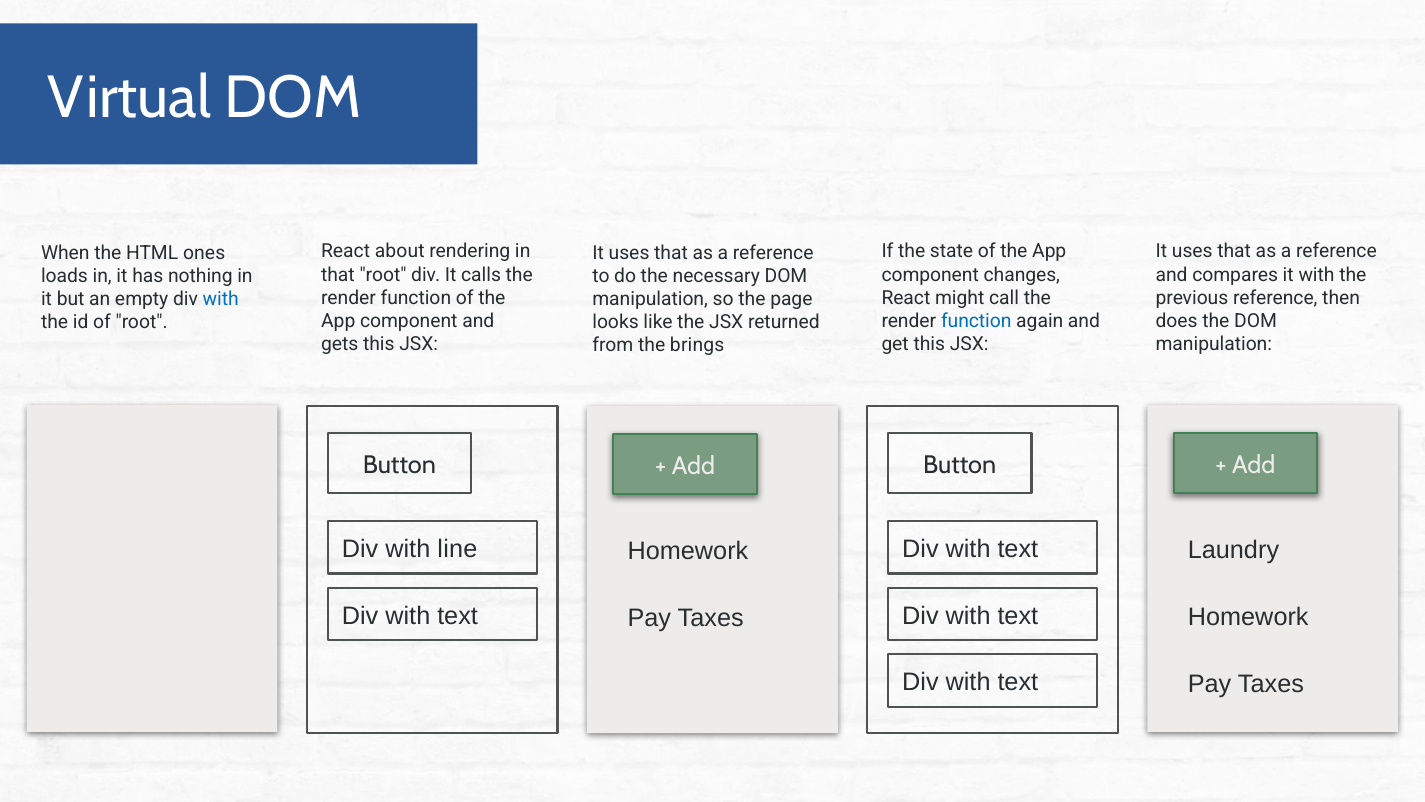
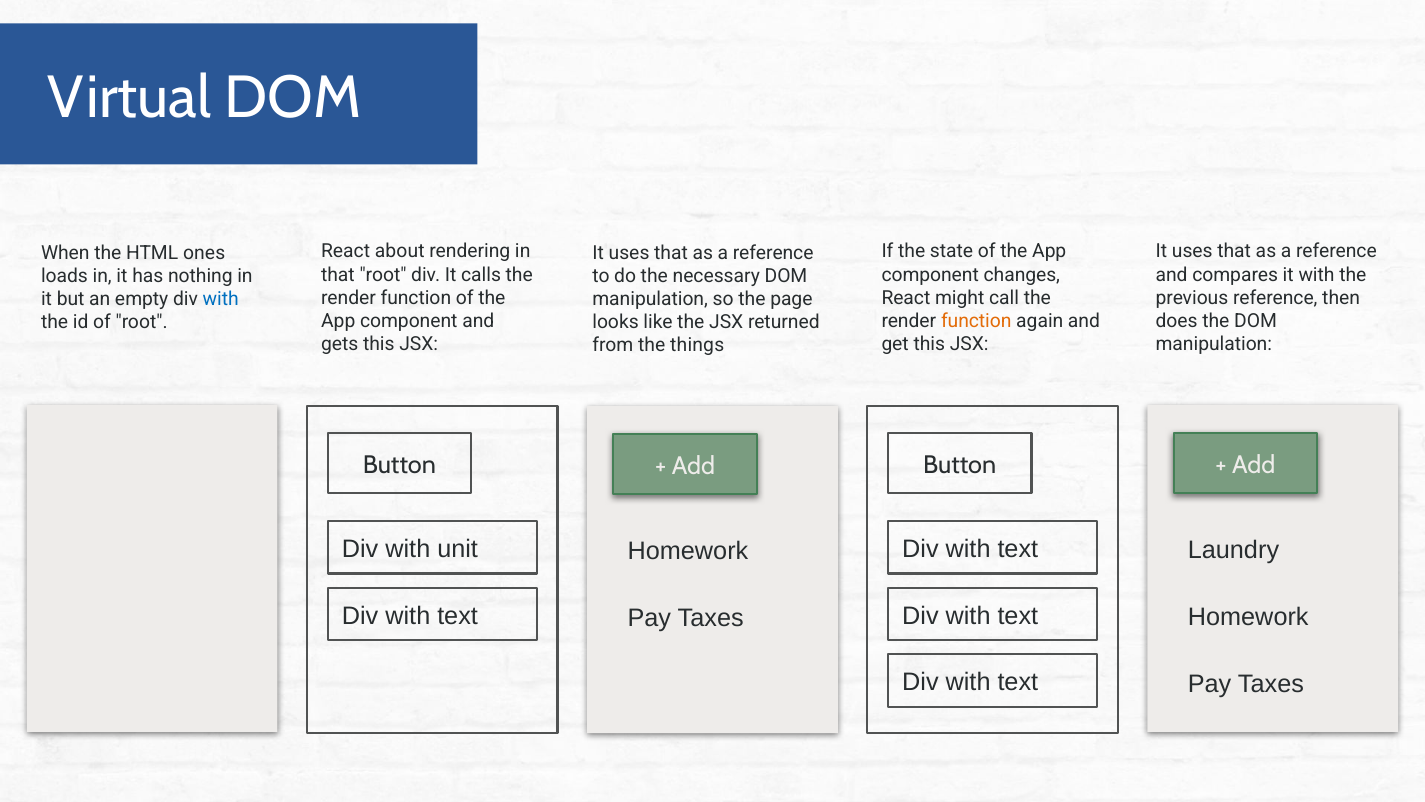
function colour: blue -> orange (976, 321)
brings: brings -> things (697, 345)
line: line -> unit (458, 549)
